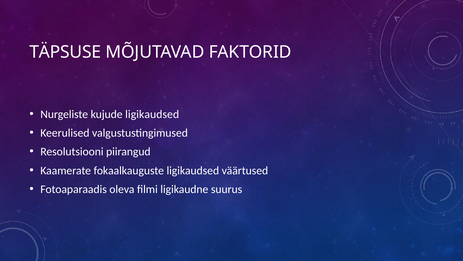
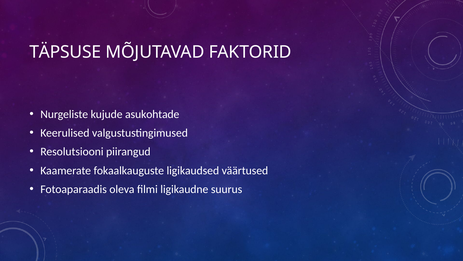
kujude ligikaudsed: ligikaudsed -> asukohtade (152, 114)
